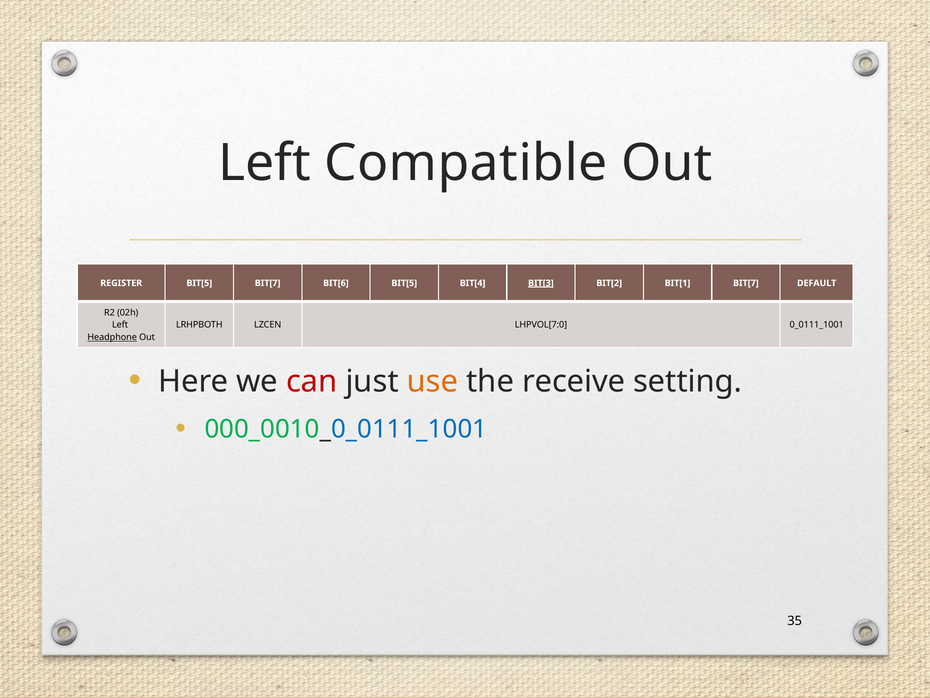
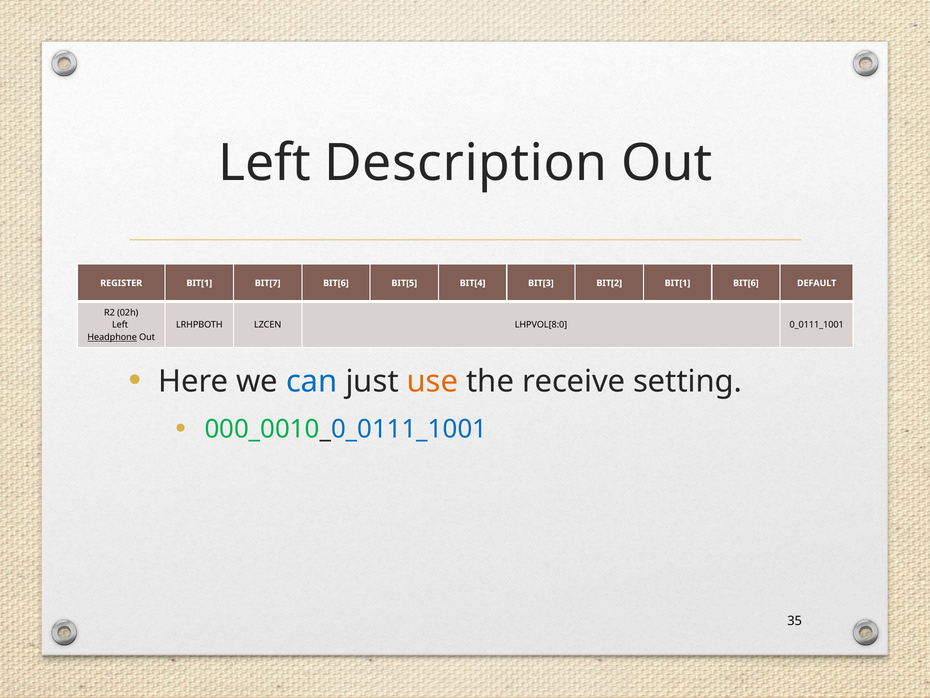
Compatible: Compatible -> Description (466, 163)
REGISTER BIT[5: BIT[5 -> BIT[1 (199, 283)
BIT[3 underline: present -> none (541, 283)
BIT[1 BIT[7: BIT[7 -> BIT[6 (746, 283)
LHPVOL[7:0: LHPVOL[7:0 -> LHPVOL[8:0 (541, 325)
can colour: red -> blue (312, 381)
